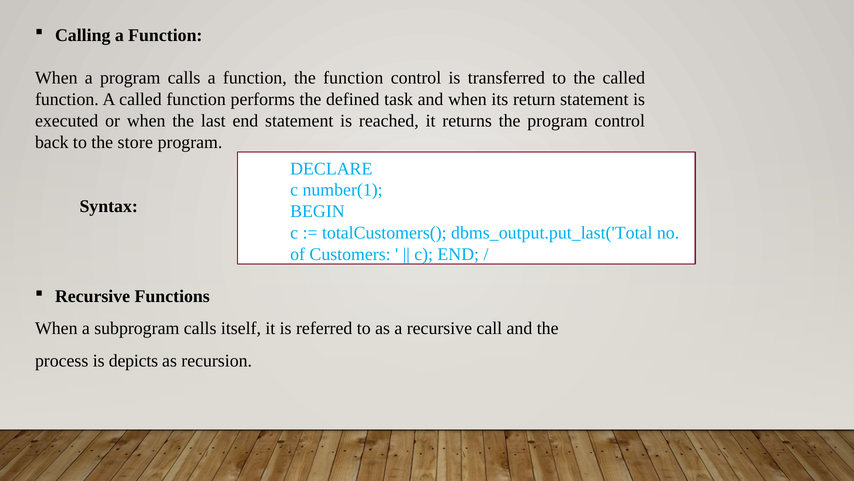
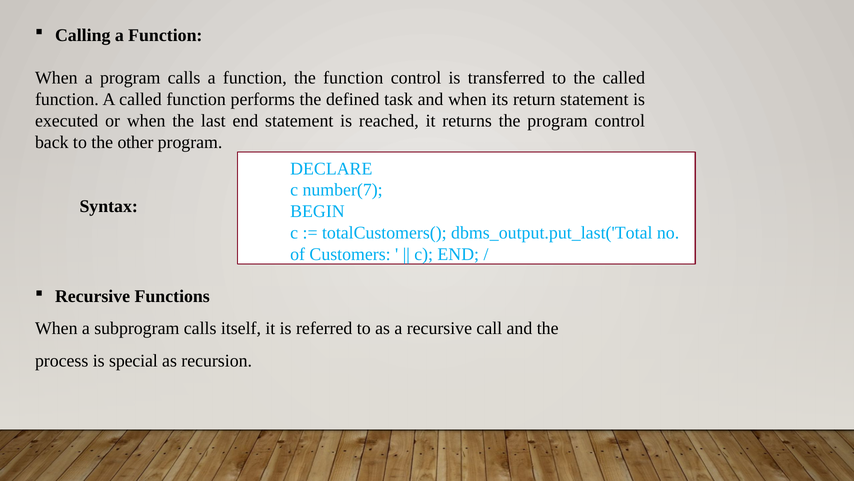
store: store -> other (135, 142)
number(1: number(1 -> number(7 (343, 190)
depicts: depicts -> special (133, 360)
